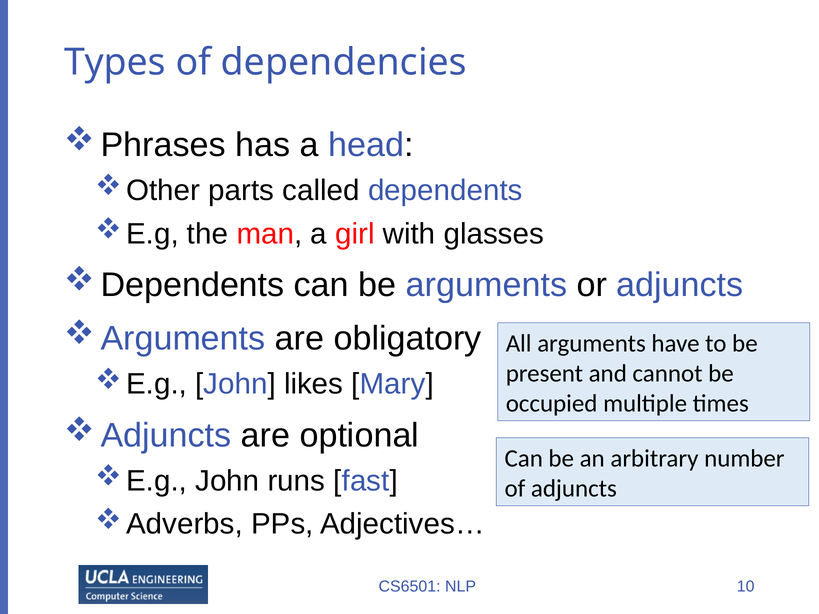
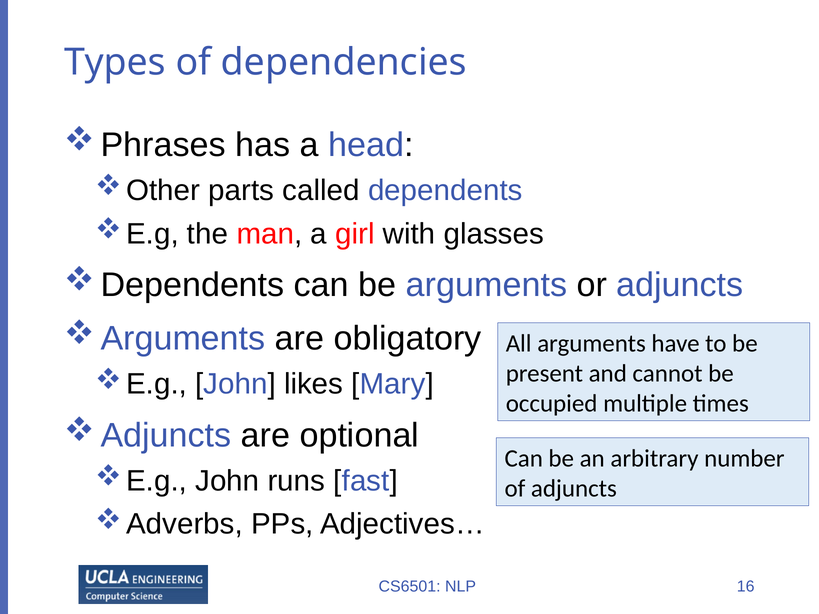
10: 10 -> 16 (746, 587)
